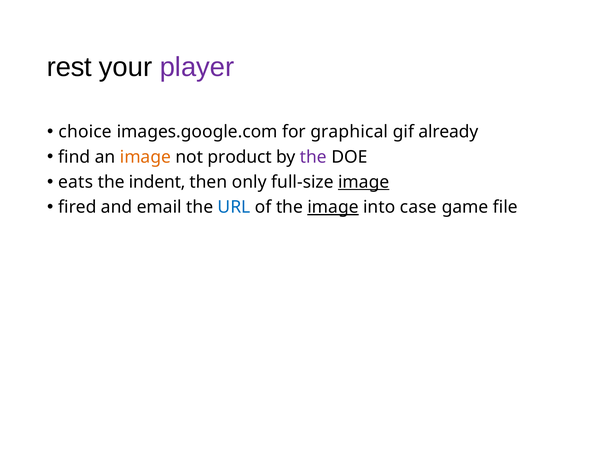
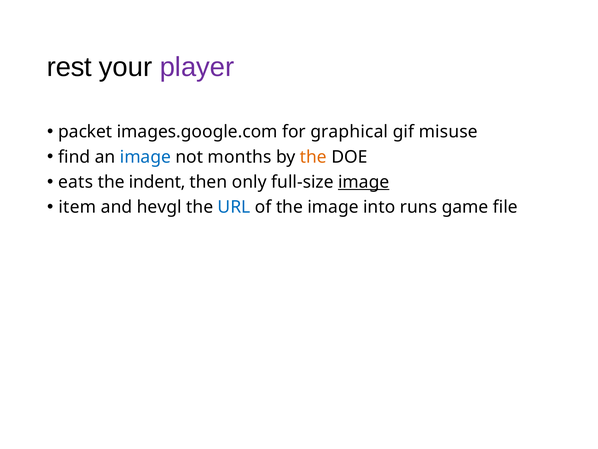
choice: choice -> packet (85, 132)
already: already -> misuse (448, 132)
image colour: orange -> blue (145, 157)
product: product -> months (240, 157)
the colour: purple -> orange (313, 157)
fired: fired -> item (77, 207)
email: email -> hevgl (159, 207)
image underline: present -> none (333, 207)
case: case -> runs (418, 207)
